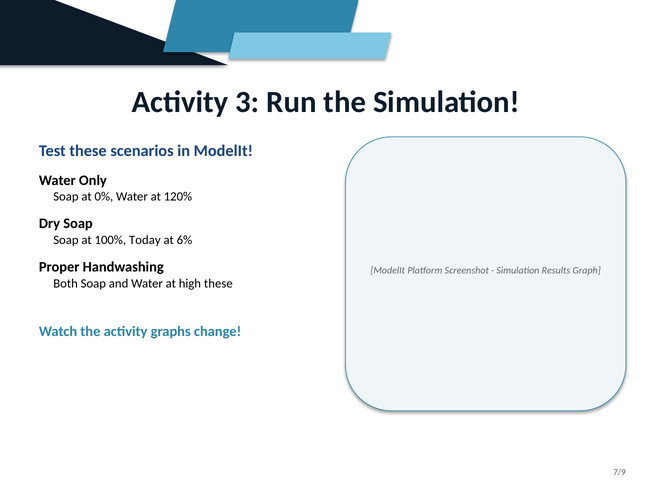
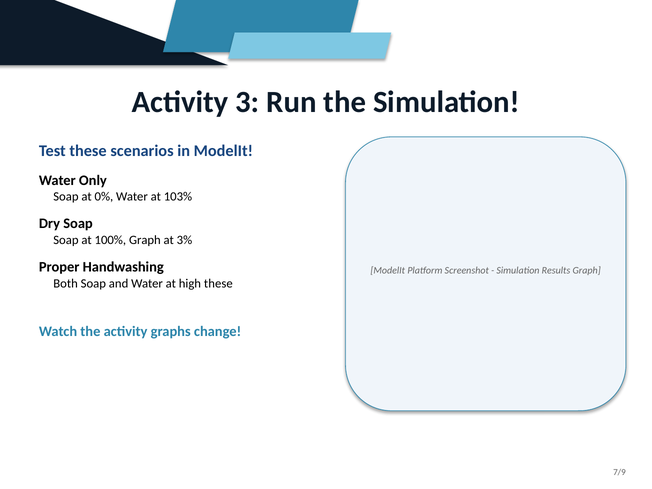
120%: 120% -> 103% (178, 196)
100% Today: Today -> Graph (145, 240)
6%: 6% -> 3% (184, 240)
